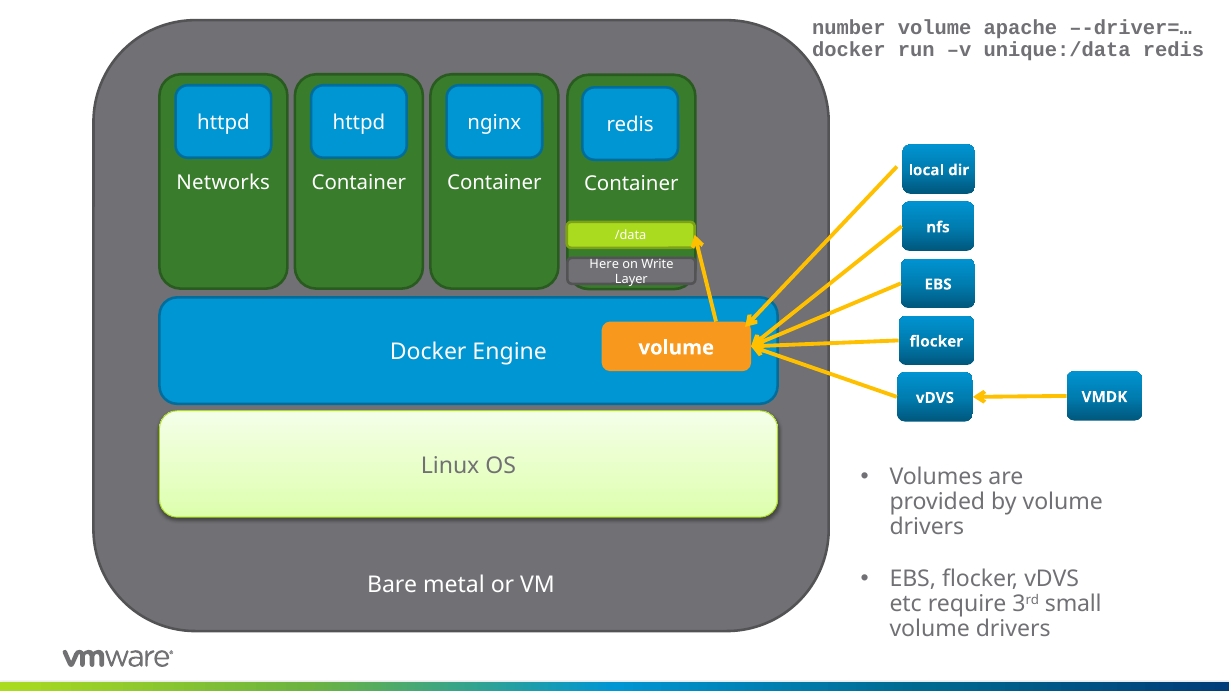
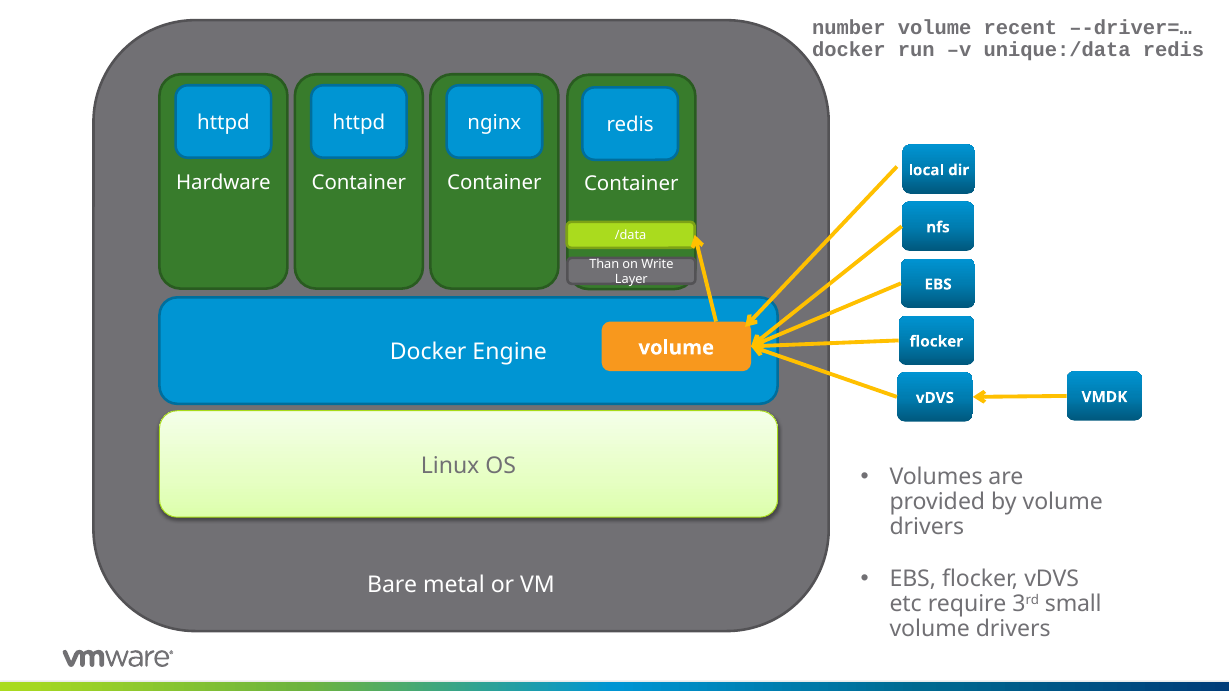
apache: apache -> recent (1020, 28)
Networks: Networks -> Hardware (223, 183)
Here: Here -> Than (604, 264)
